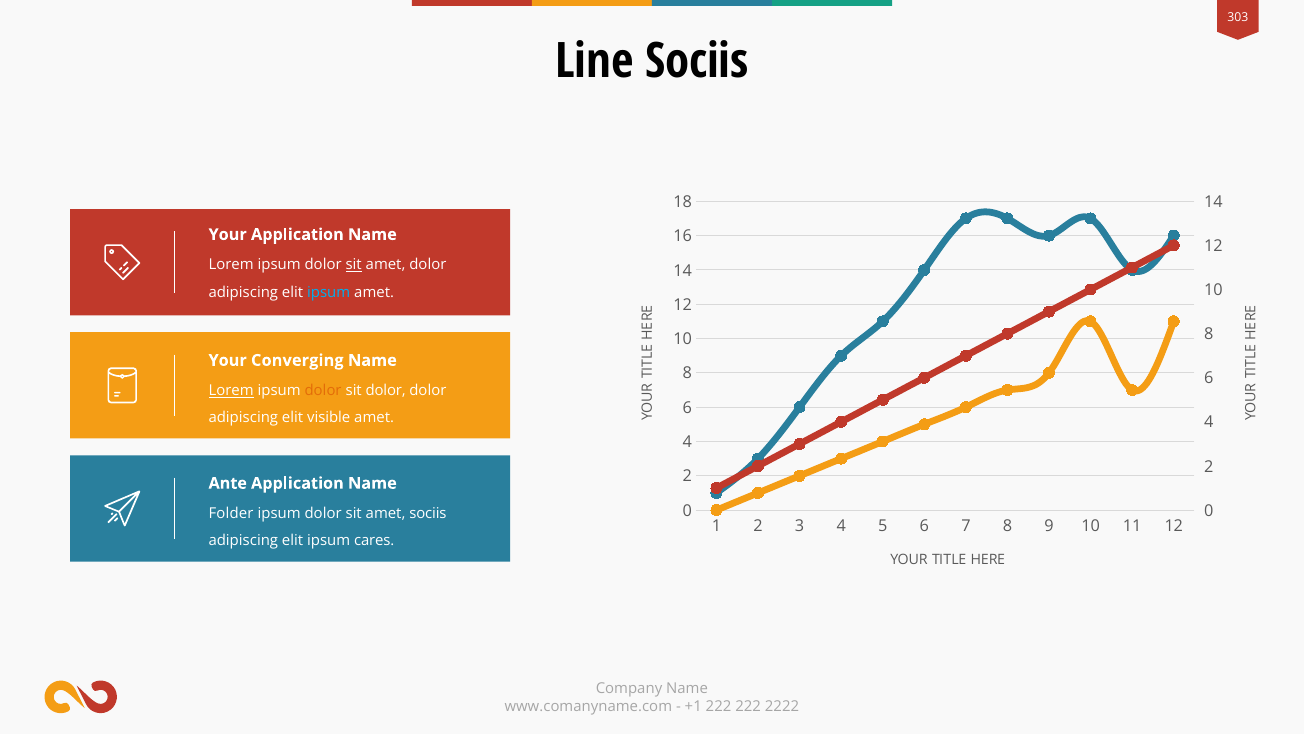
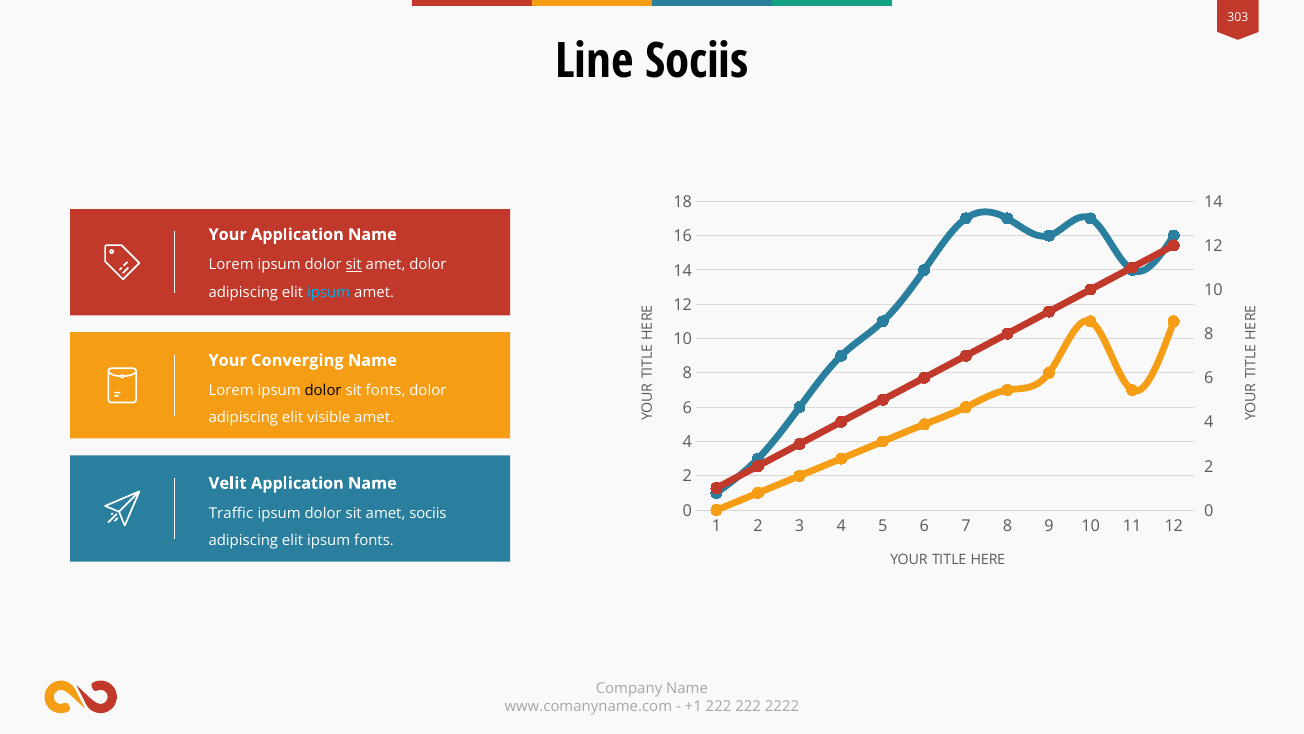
Lorem underline: present -> none (231, 391)
dolor colour: orange -> black (323, 391)
sit dolor: dolor -> fonts (386, 391)
Ante: Ante -> Velit (228, 483)
Folder: Folder -> Traffic (231, 513)
ipsum cares: cares -> fonts (374, 541)
